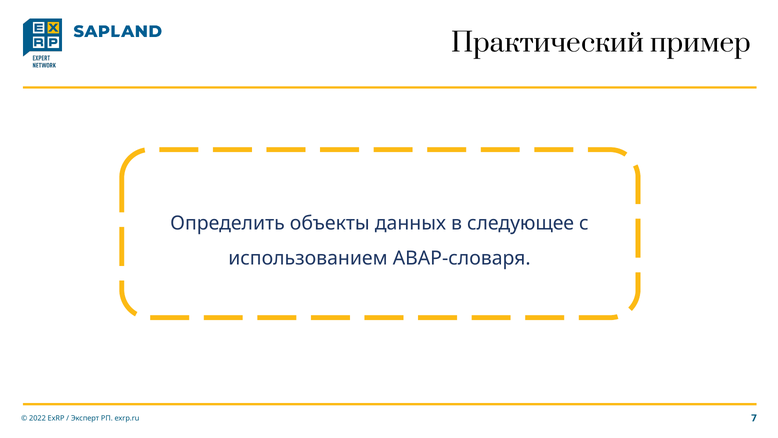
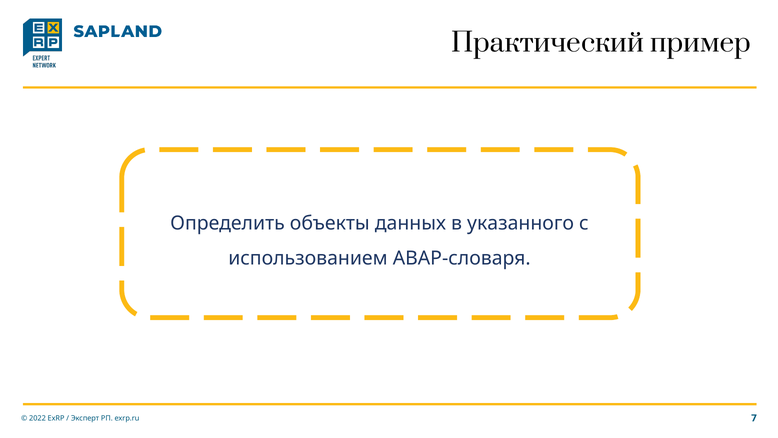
следующее: следующее -> указанного (521, 223)
